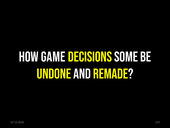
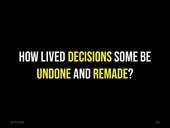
GAME: GAME -> LIVED (53, 57)
